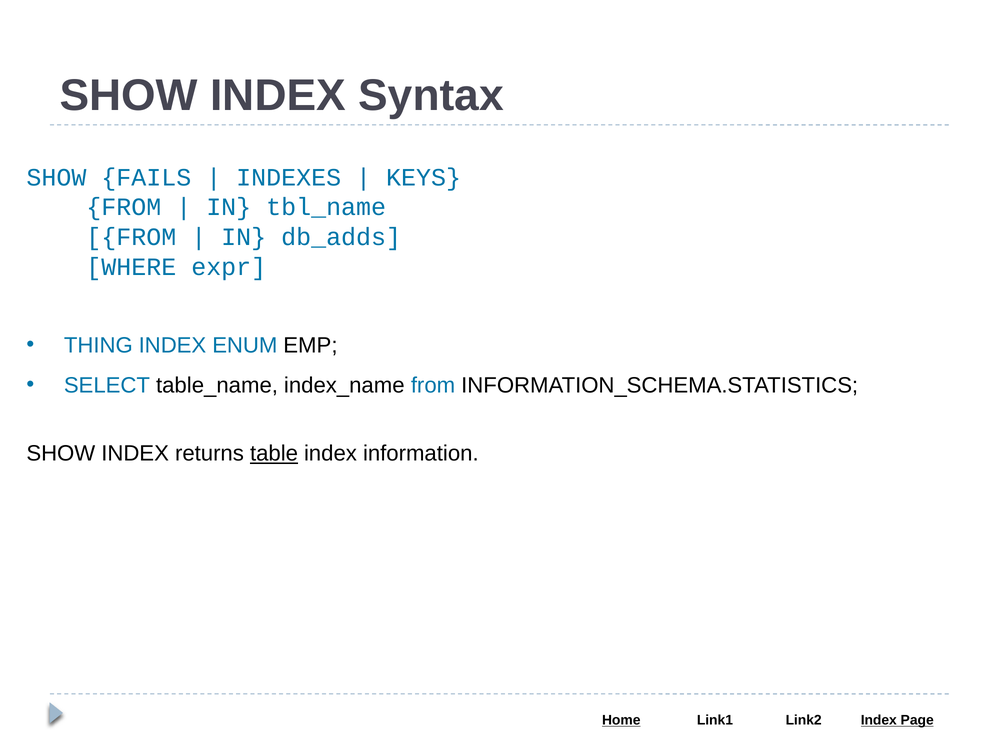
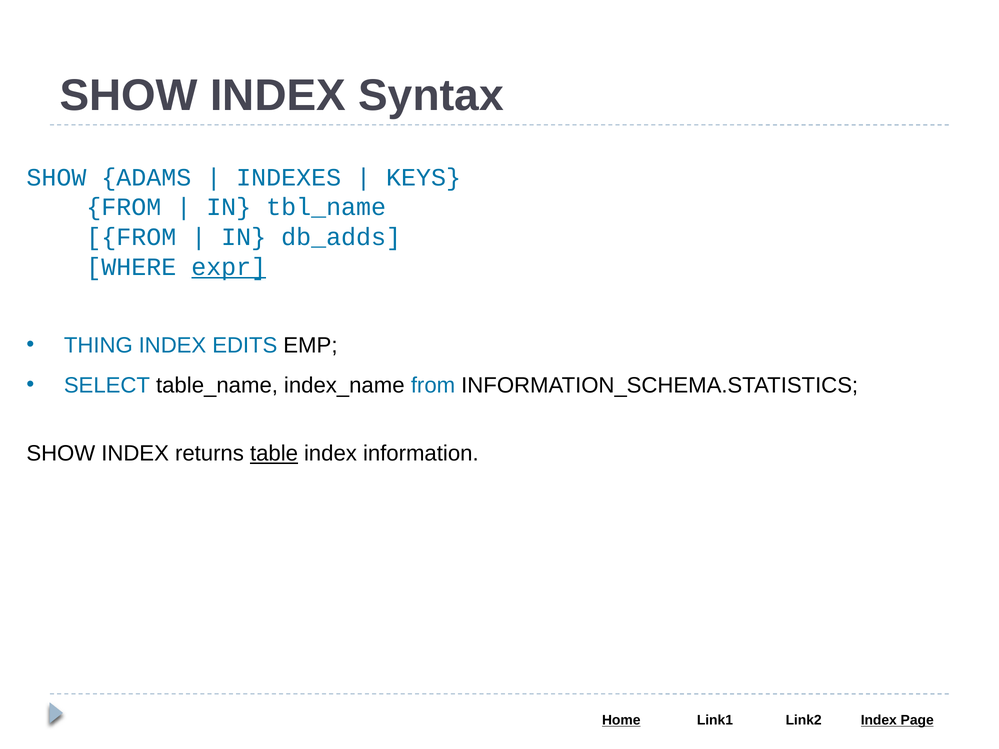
FAILS: FAILS -> ADAMS (146, 177)
expr underline: none -> present (229, 267)
ENUM: ENUM -> EDITS (245, 346)
